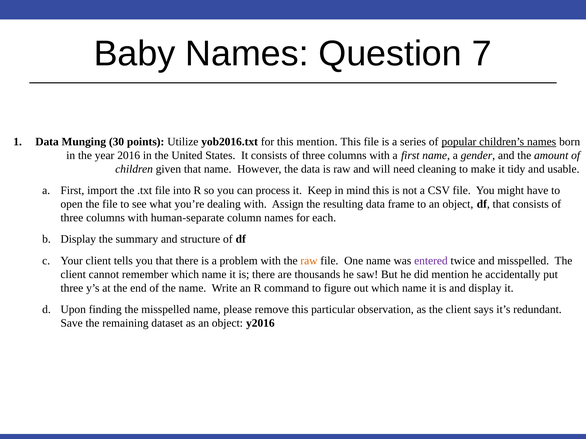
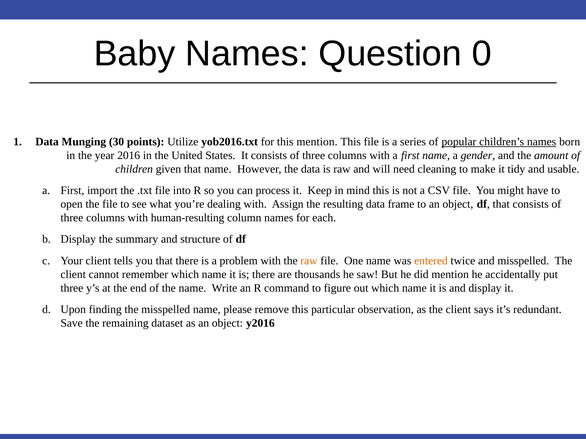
7: 7 -> 0 (482, 54)
human-separate: human-separate -> human-resulting (188, 218)
entered colour: purple -> orange (431, 261)
